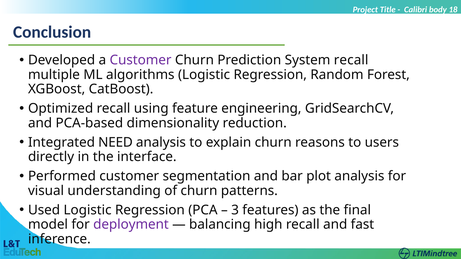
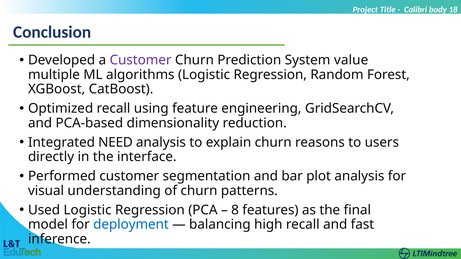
System recall: recall -> value (351, 60)
3: 3 -> 8 (235, 210)
deployment colour: purple -> blue (131, 225)
